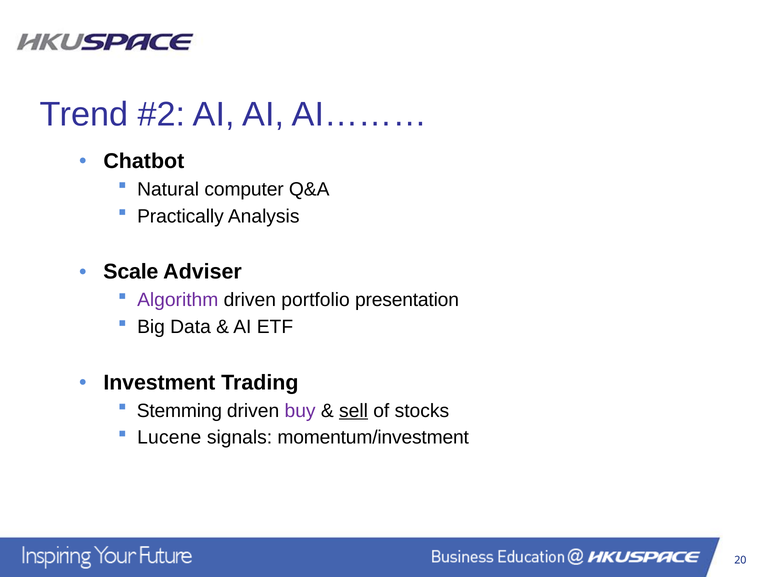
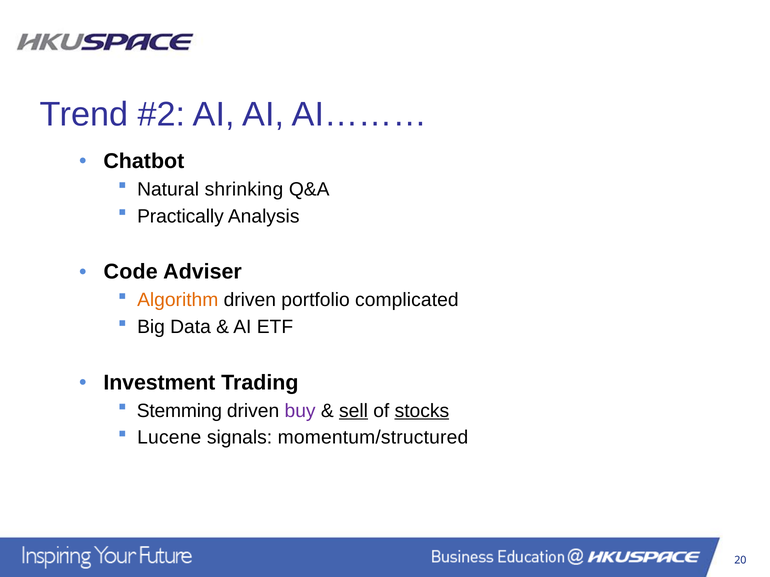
computer: computer -> shrinking (244, 189)
Scale: Scale -> Code (131, 272)
Algorithm colour: purple -> orange (178, 300)
presentation: presentation -> complicated (407, 300)
stocks underline: none -> present (422, 411)
momentum/investment: momentum/investment -> momentum/structured (373, 438)
